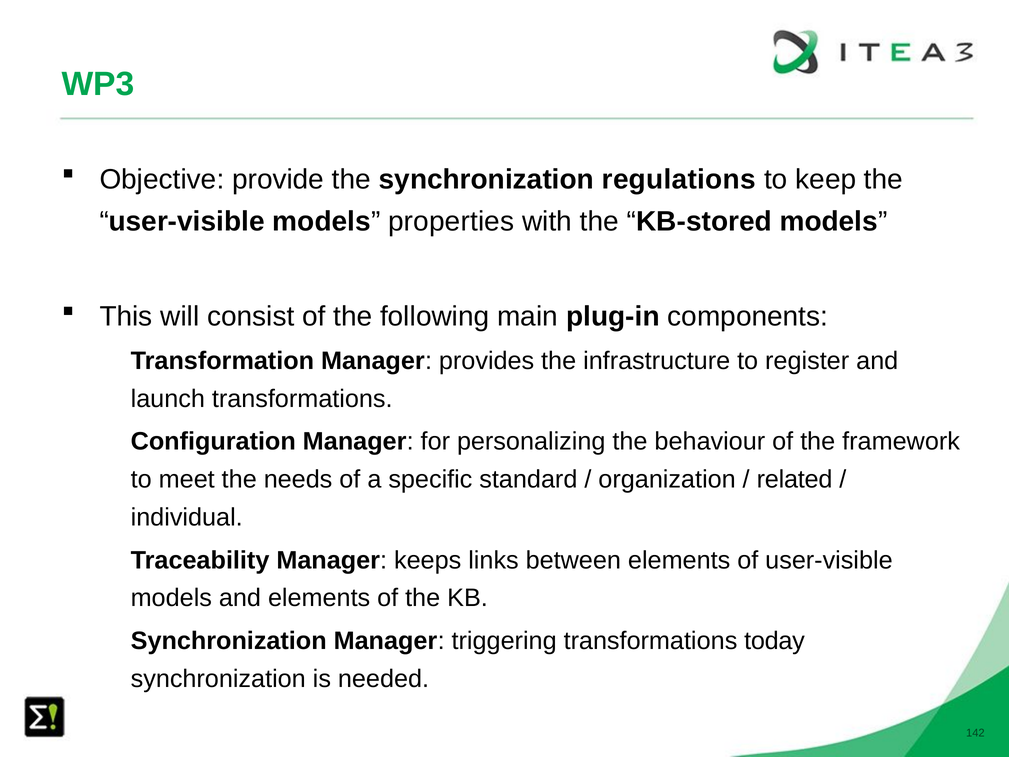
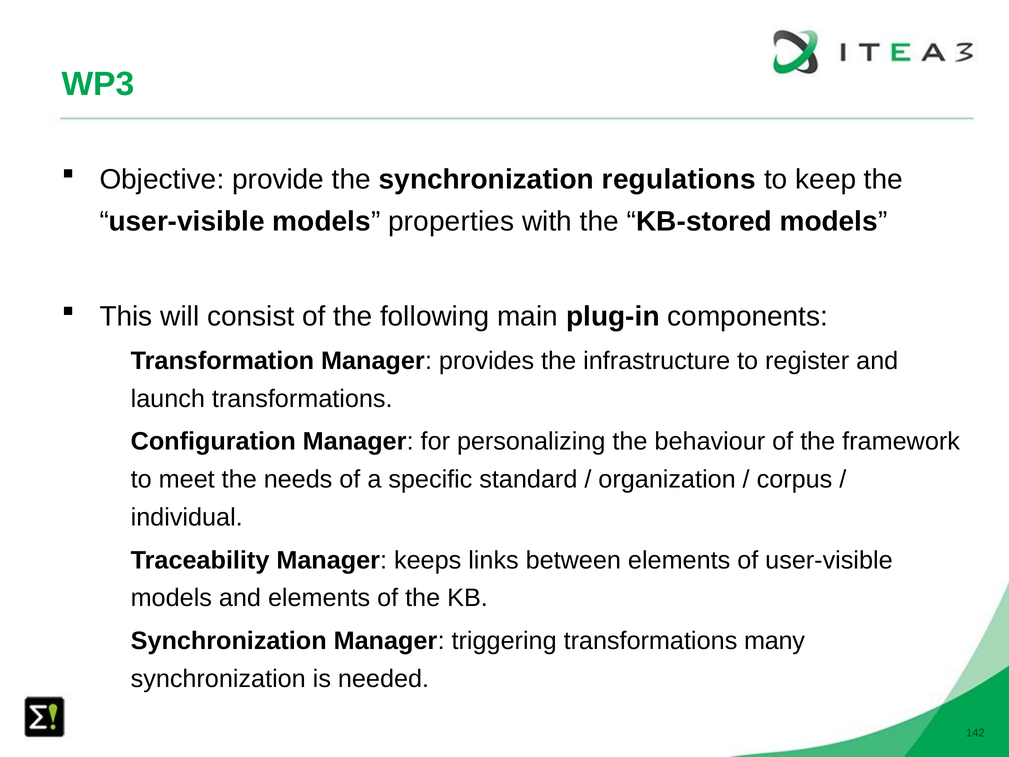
related: related -> corpus (794, 479)
today: today -> many (774, 641)
